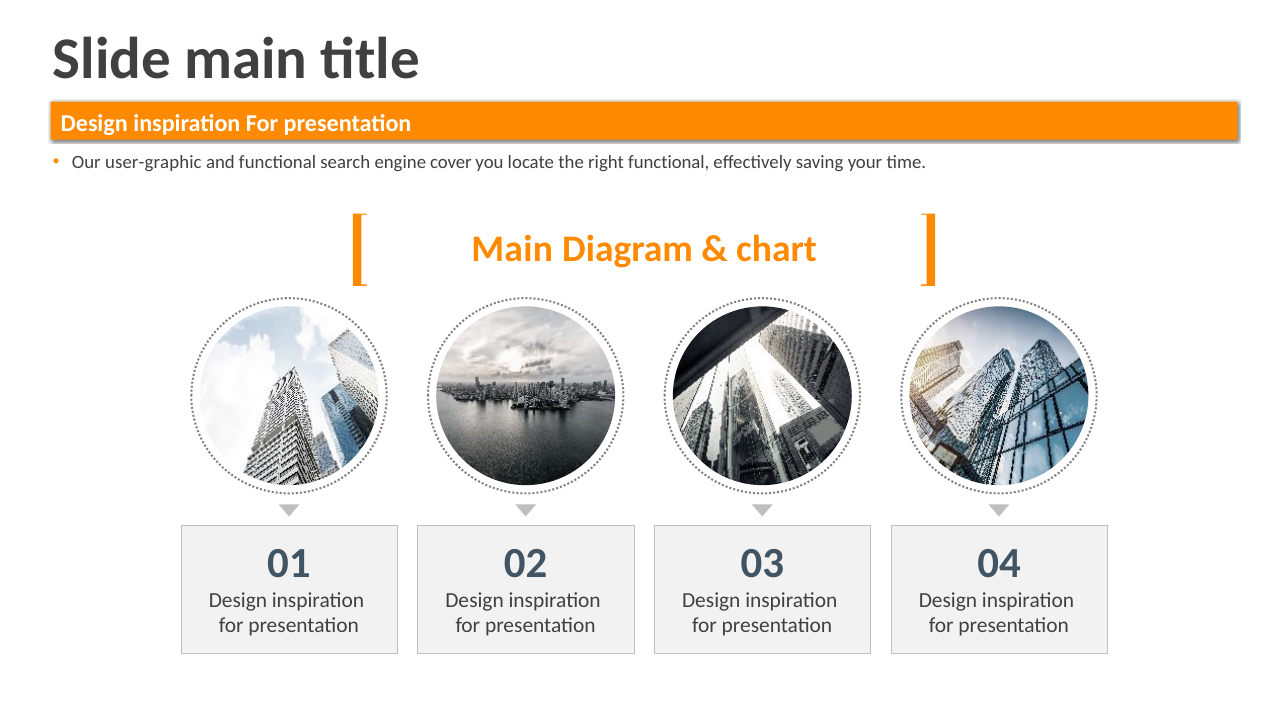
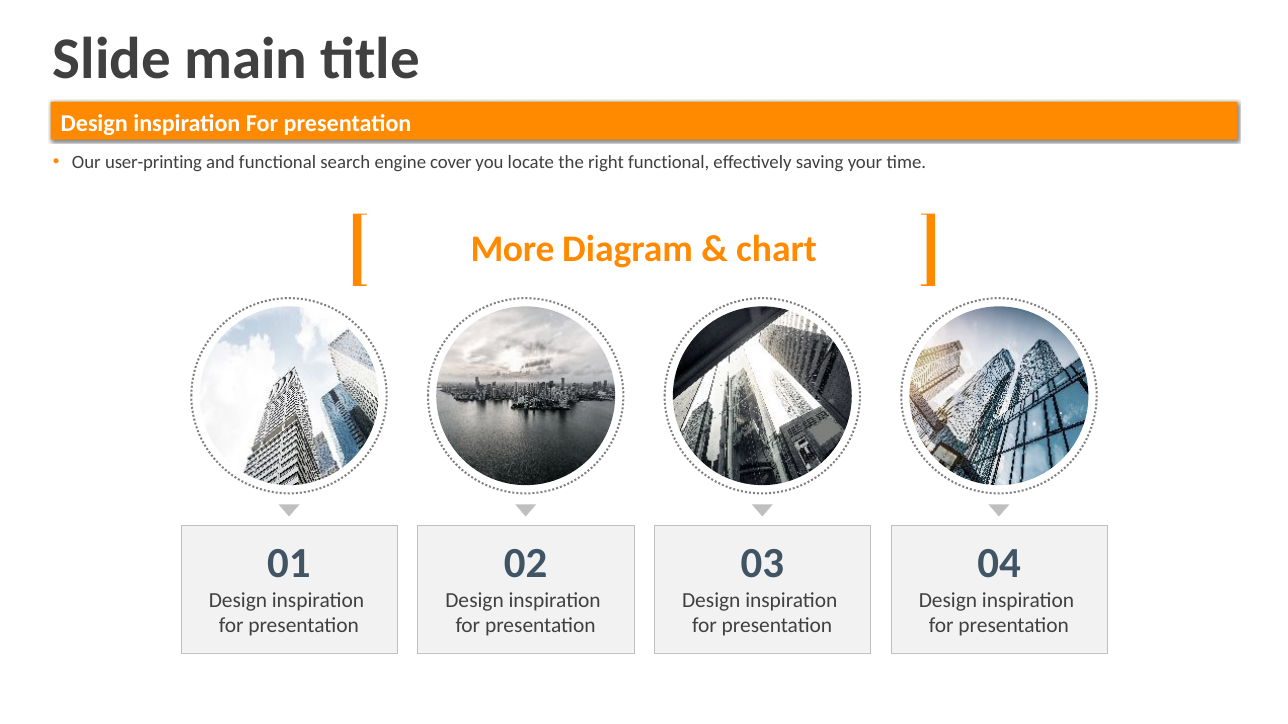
user-graphic: user-graphic -> user-printing (153, 163)
Main: Main -> More (513, 249)
